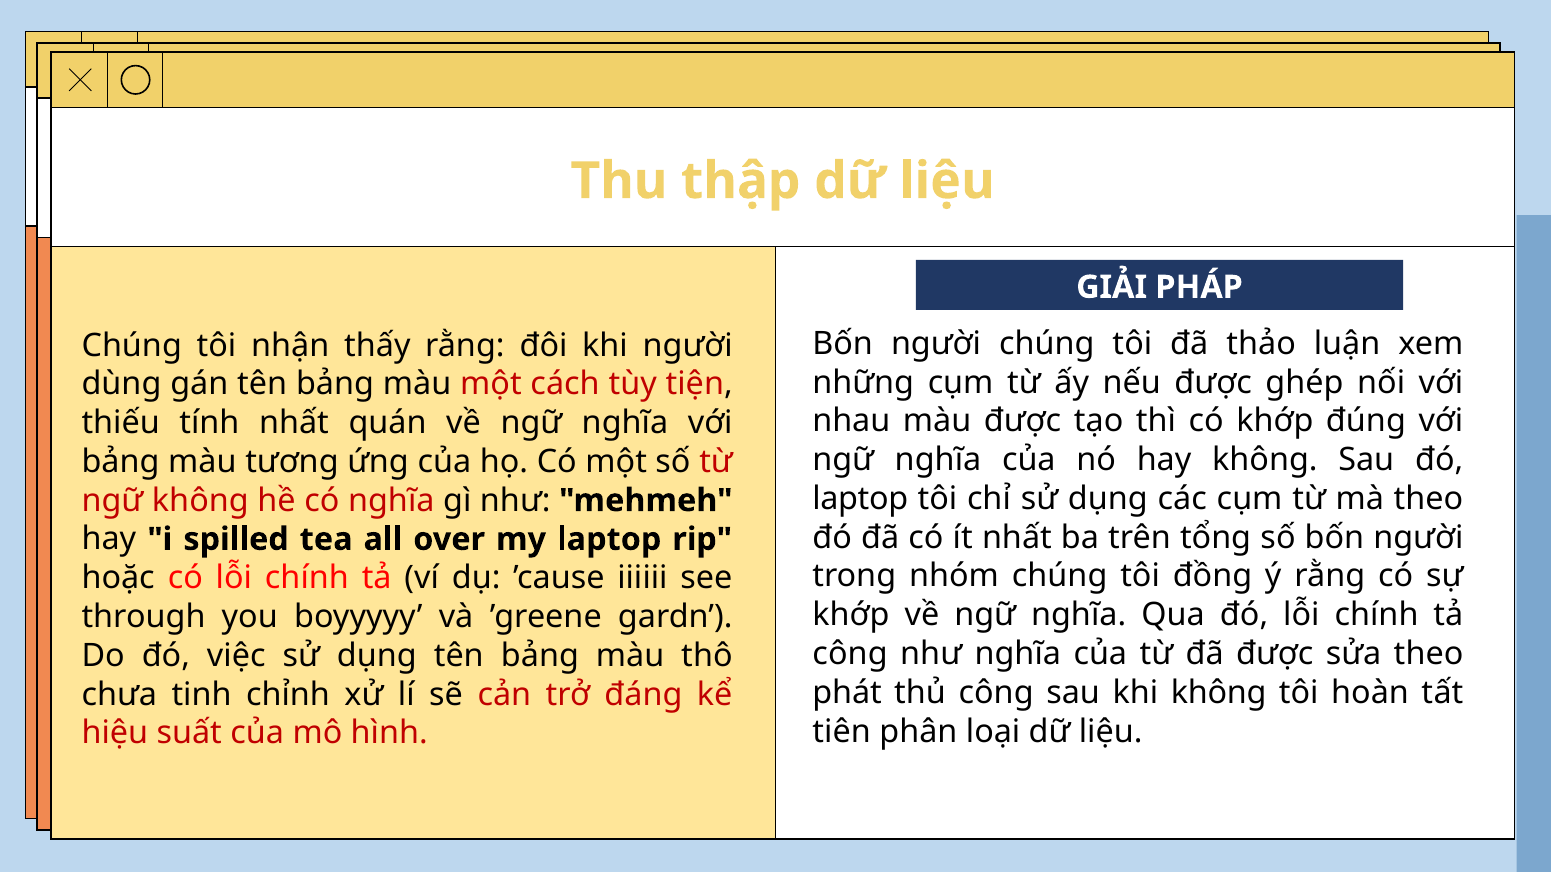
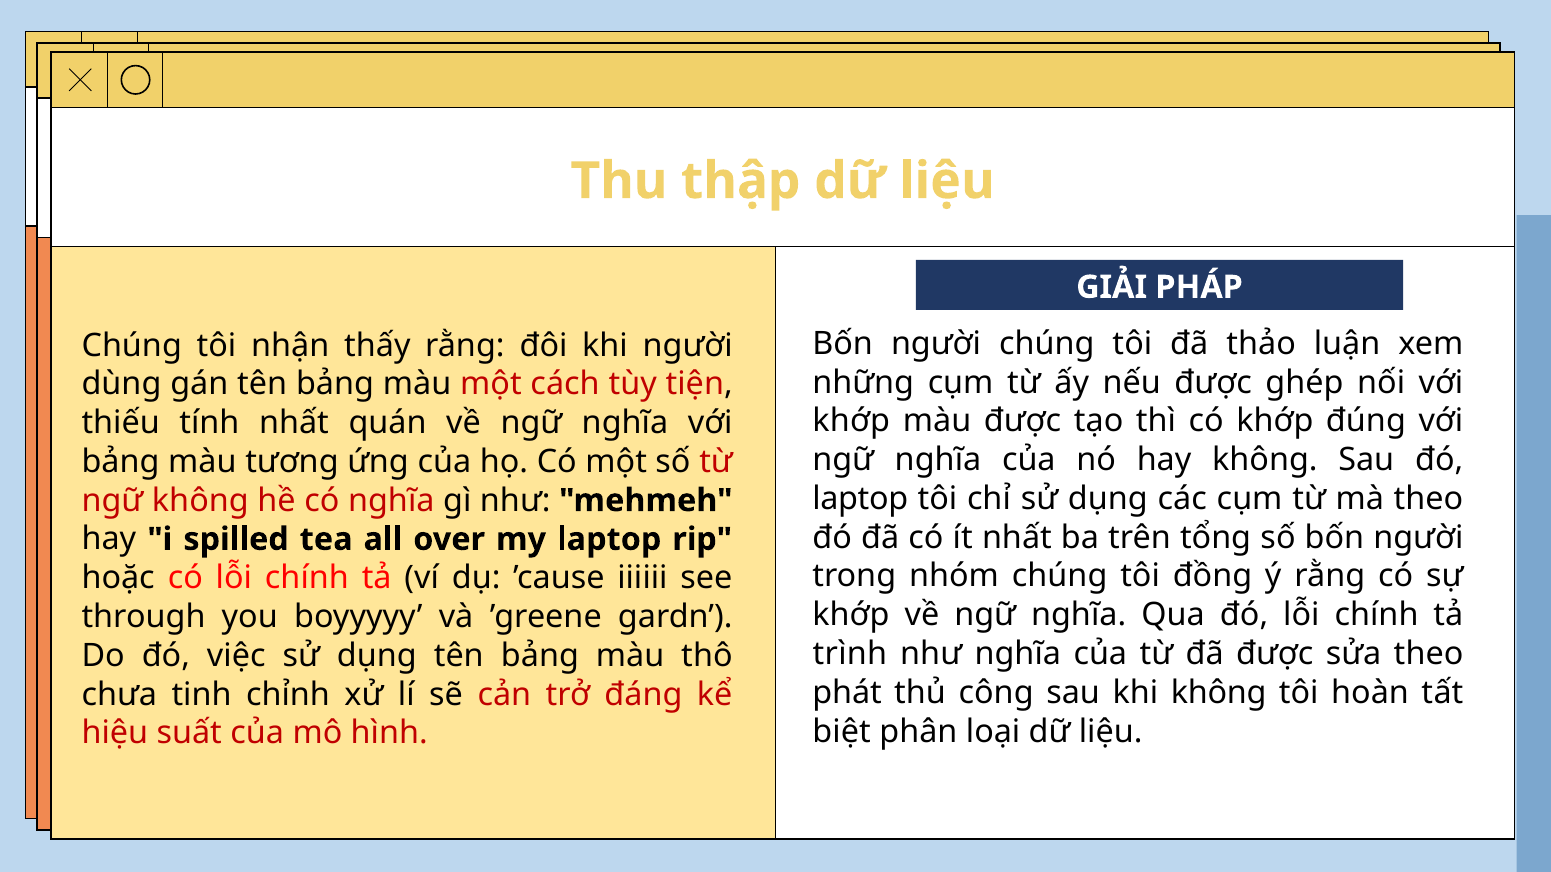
nhau: nhau -> khớp (851, 421)
công: công -> trình (850, 654)
tiên: tiên -> biệt (842, 732)
